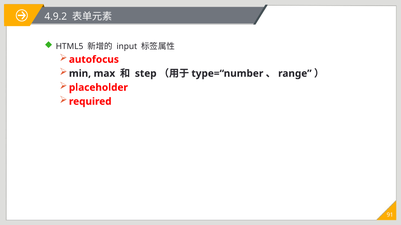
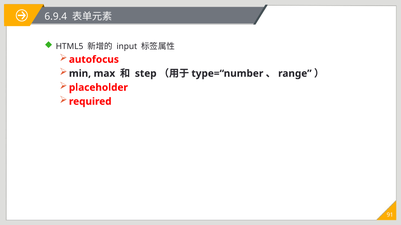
4.9.2: 4.9.2 -> 6.9.4 (56, 16)
